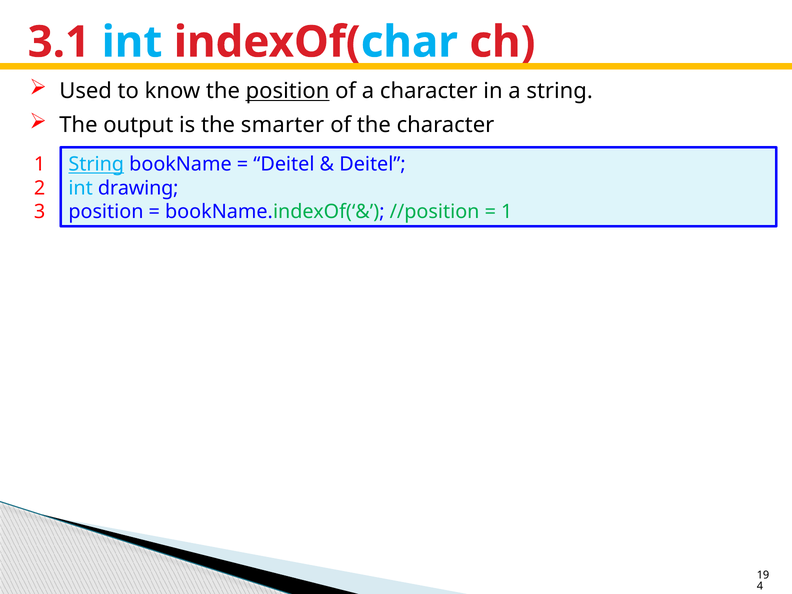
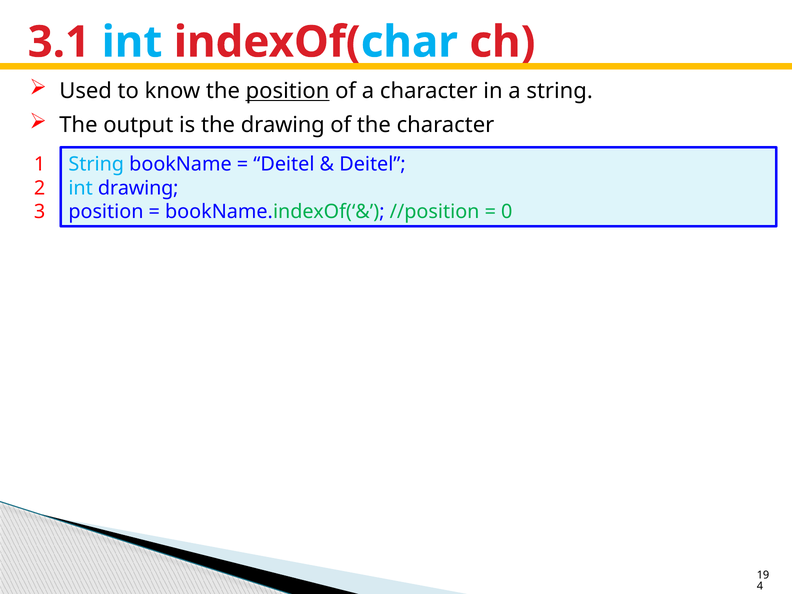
the smarter: smarter -> drawing (283, 125)
String underline: present -> none (96, 164)
1: 1 -> 0 (507, 212)
